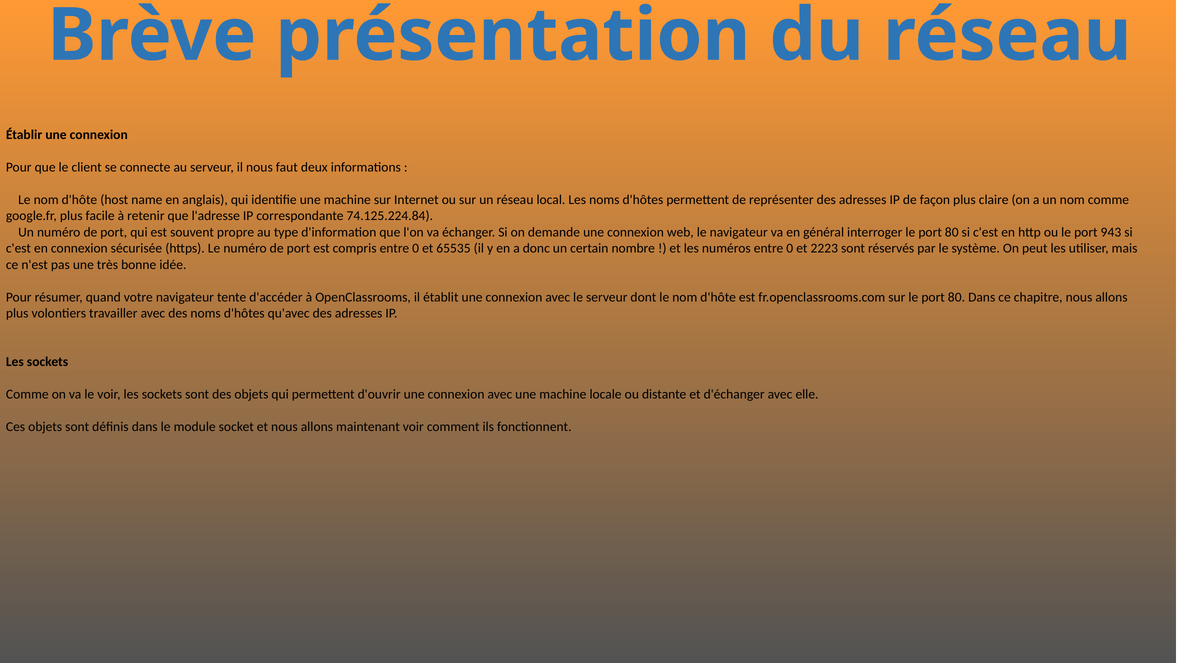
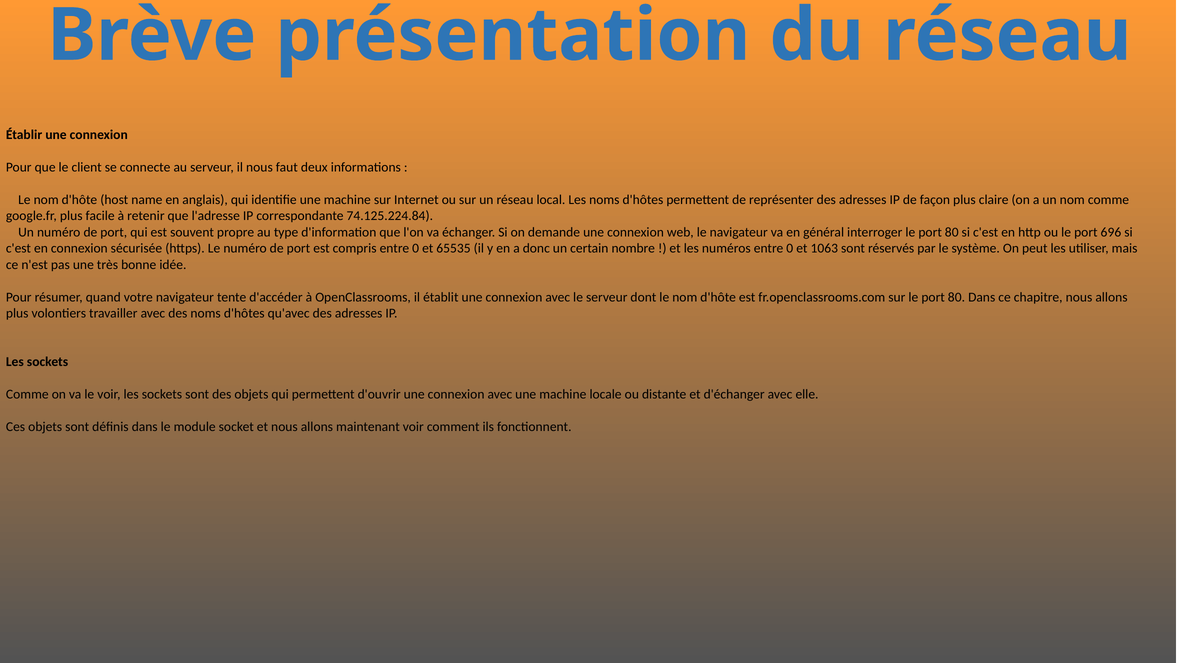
943: 943 -> 696 (1111, 232)
2223: 2223 -> 1063 (824, 248)
